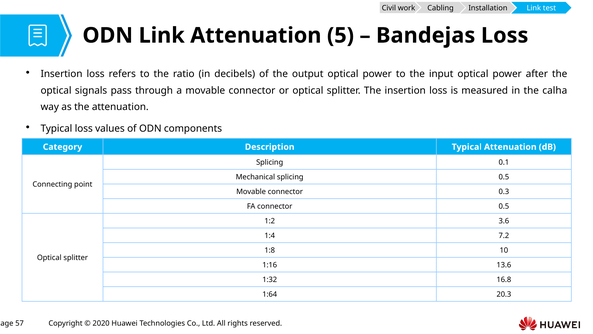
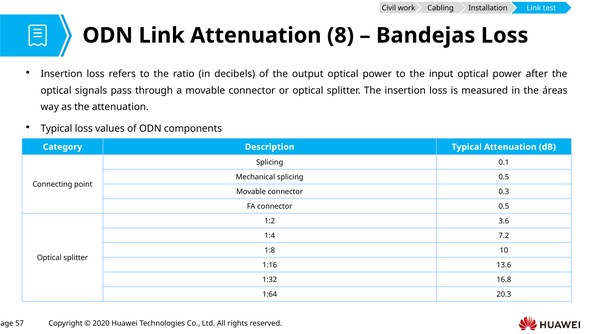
5: 5 -> 8 (340, 35)
calha: calha -> áreas (555, 90)
